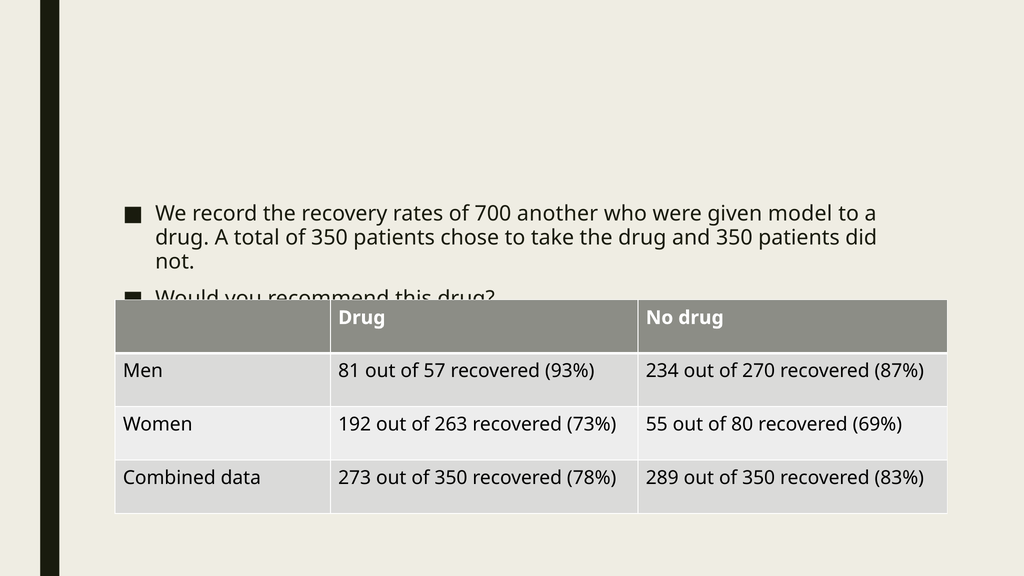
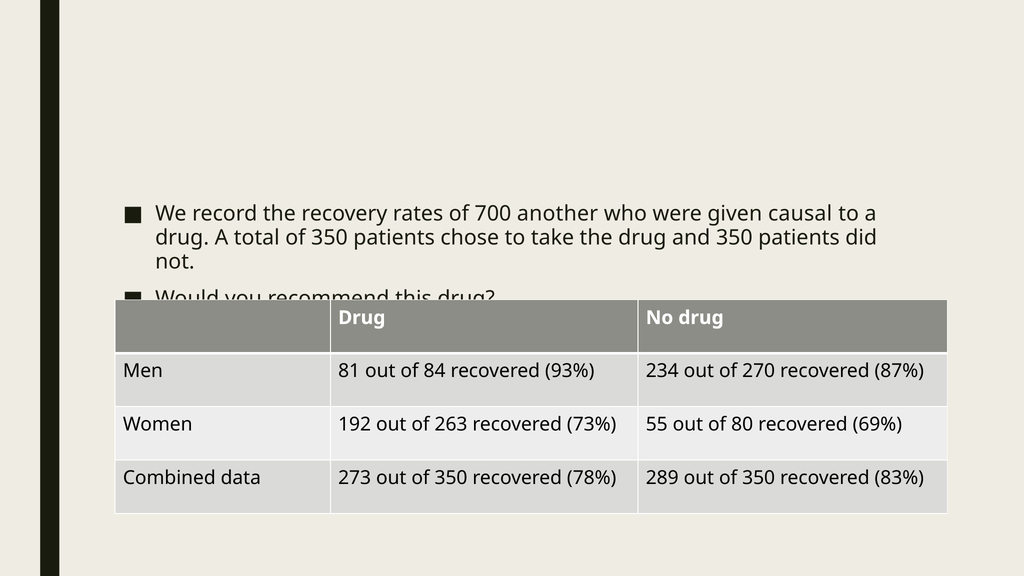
model: model -> causal (800, 214)
57: 57 -> 84 (435, 371)
